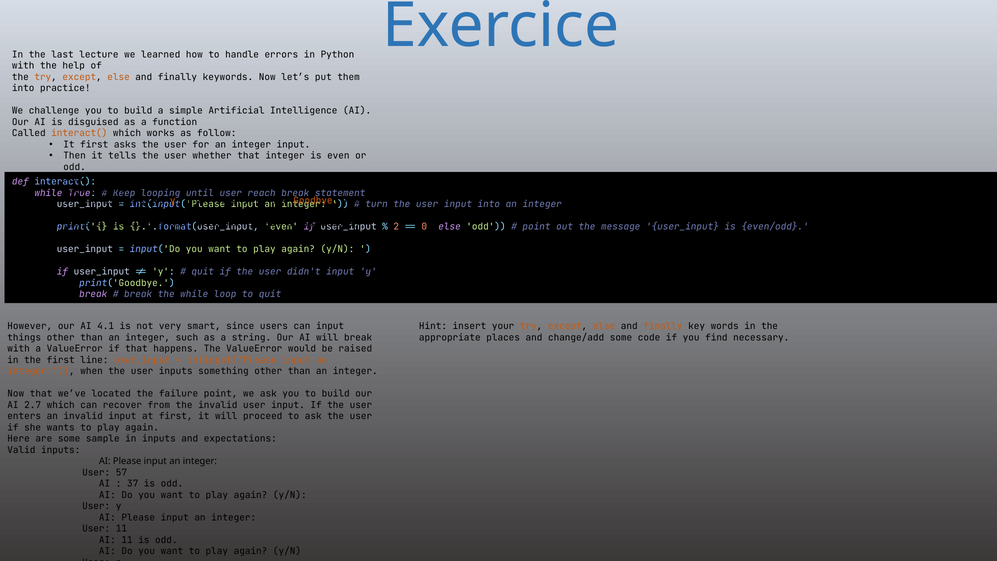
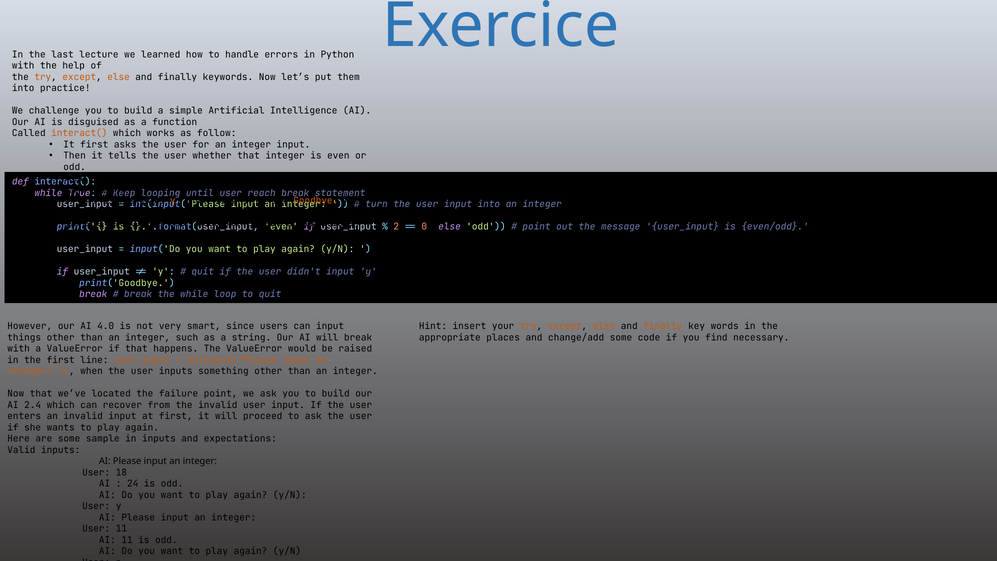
4.1: 4.1 -> 4.0 (106, 326)
2.7: 2.7 -> 2.4 (33, 405)
57: 57 -> 18 (121, 472)
37: 37 -> 24 (133, 484)
